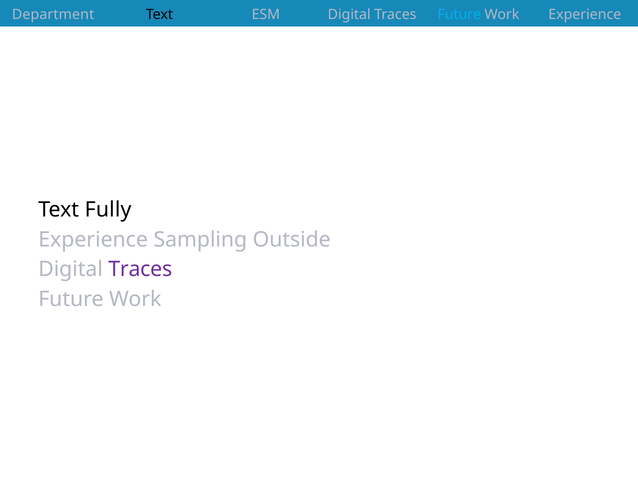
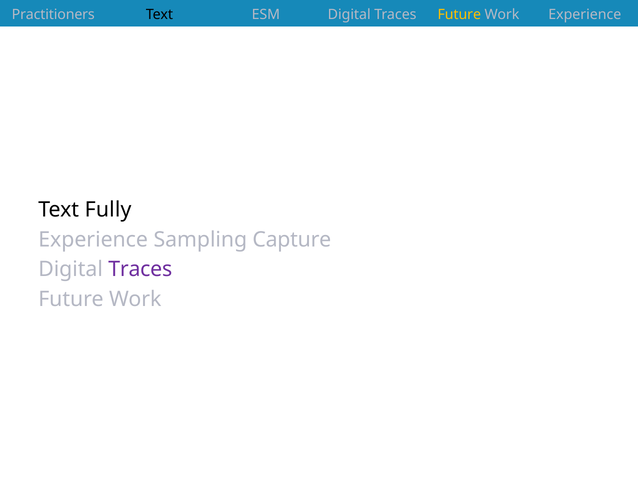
Department: Department -> Practitioners (53, 14)
Future colour: light blue -> yellow (459, 14)
Outside: Outside -> Capture (292, 239)
